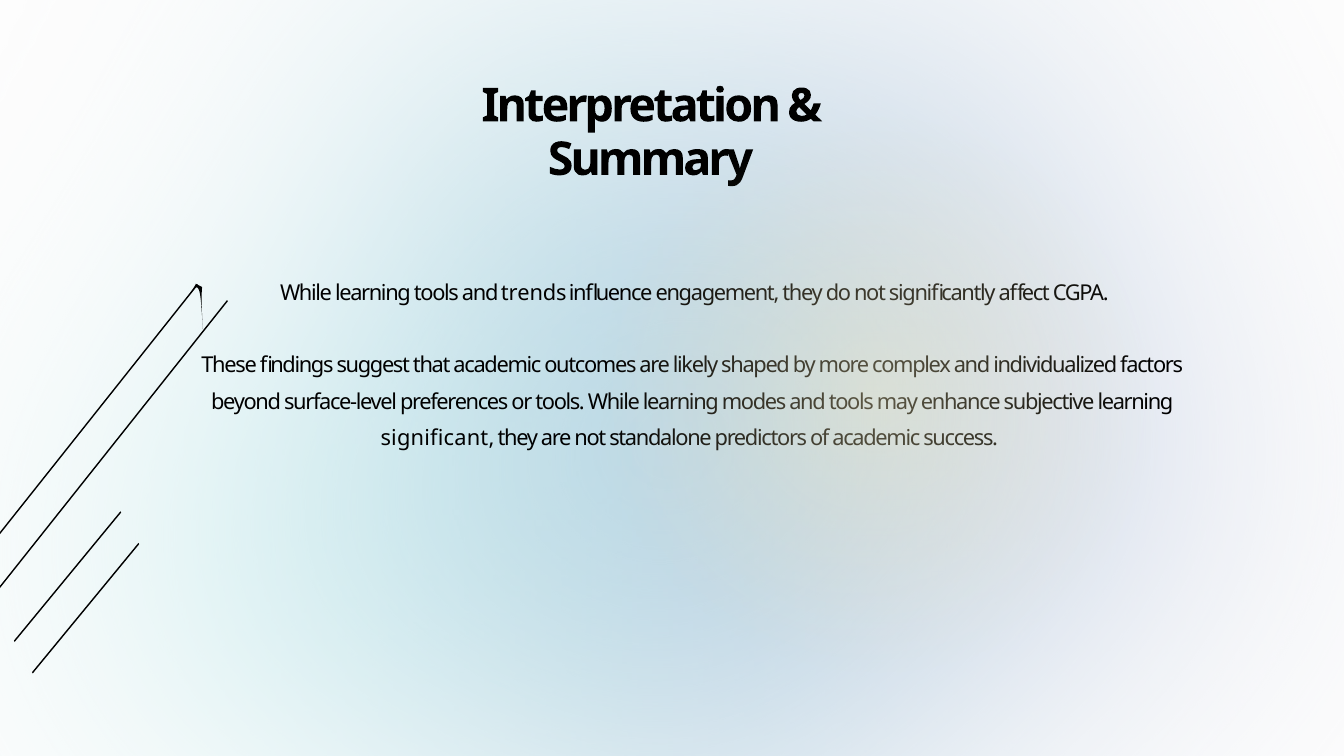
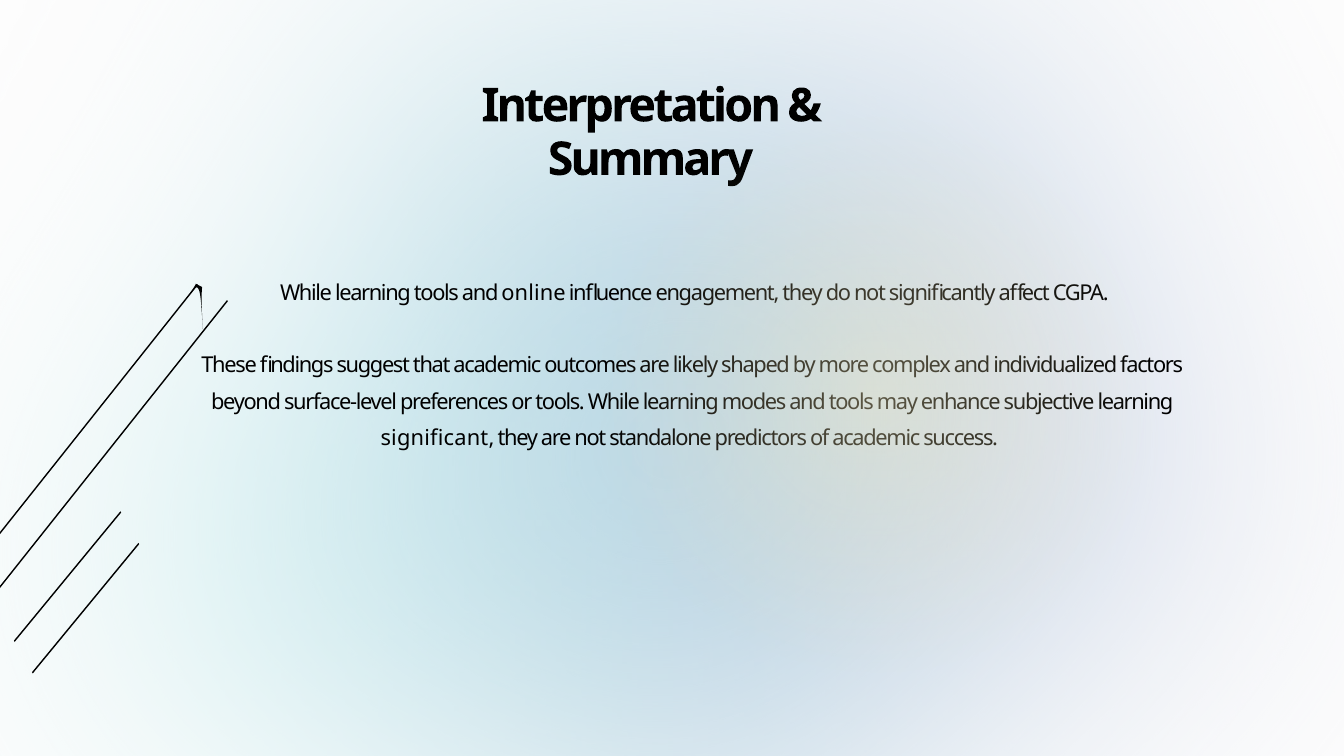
trends: trends -> online (534, 293)
